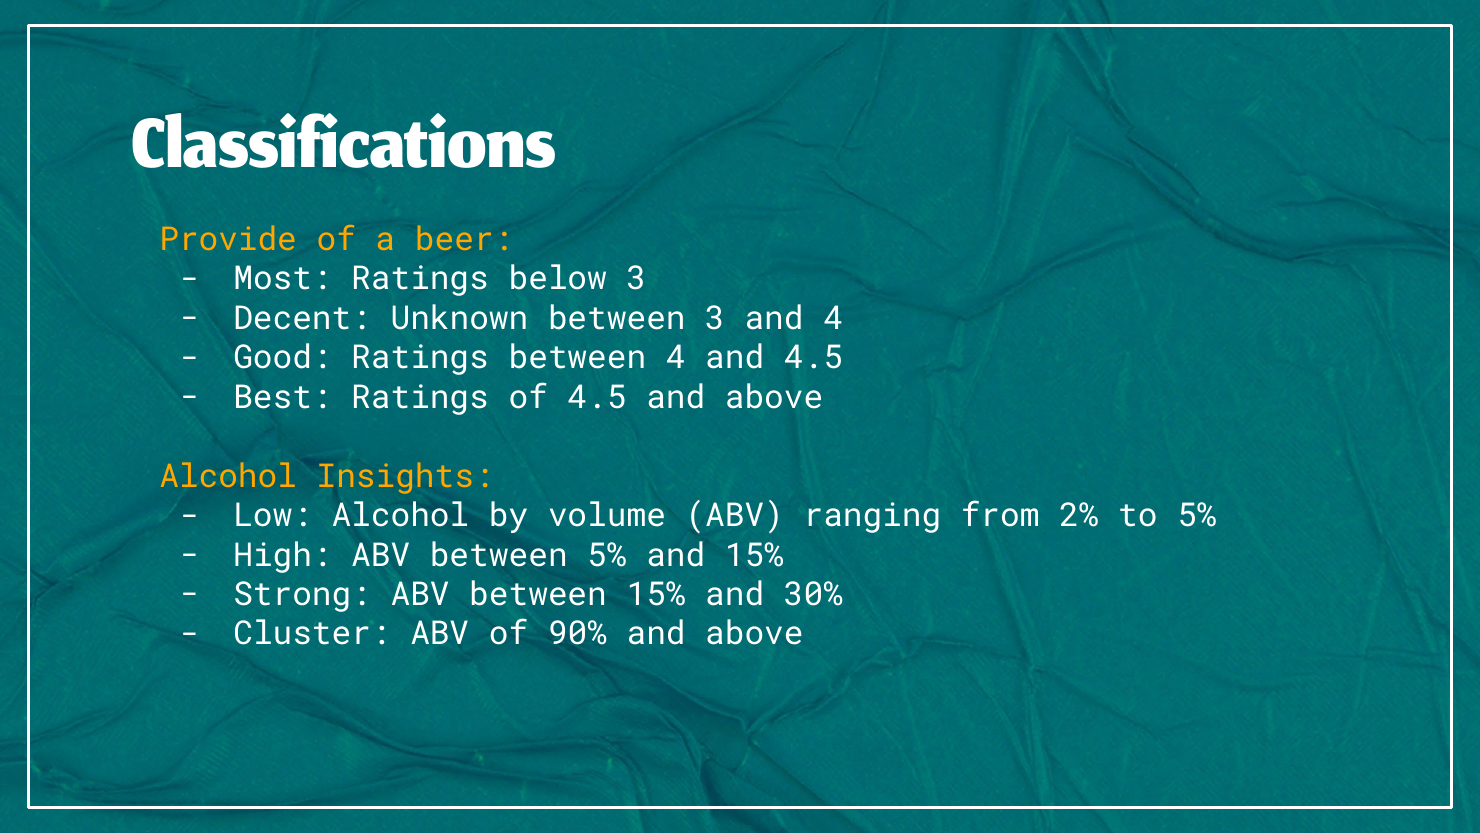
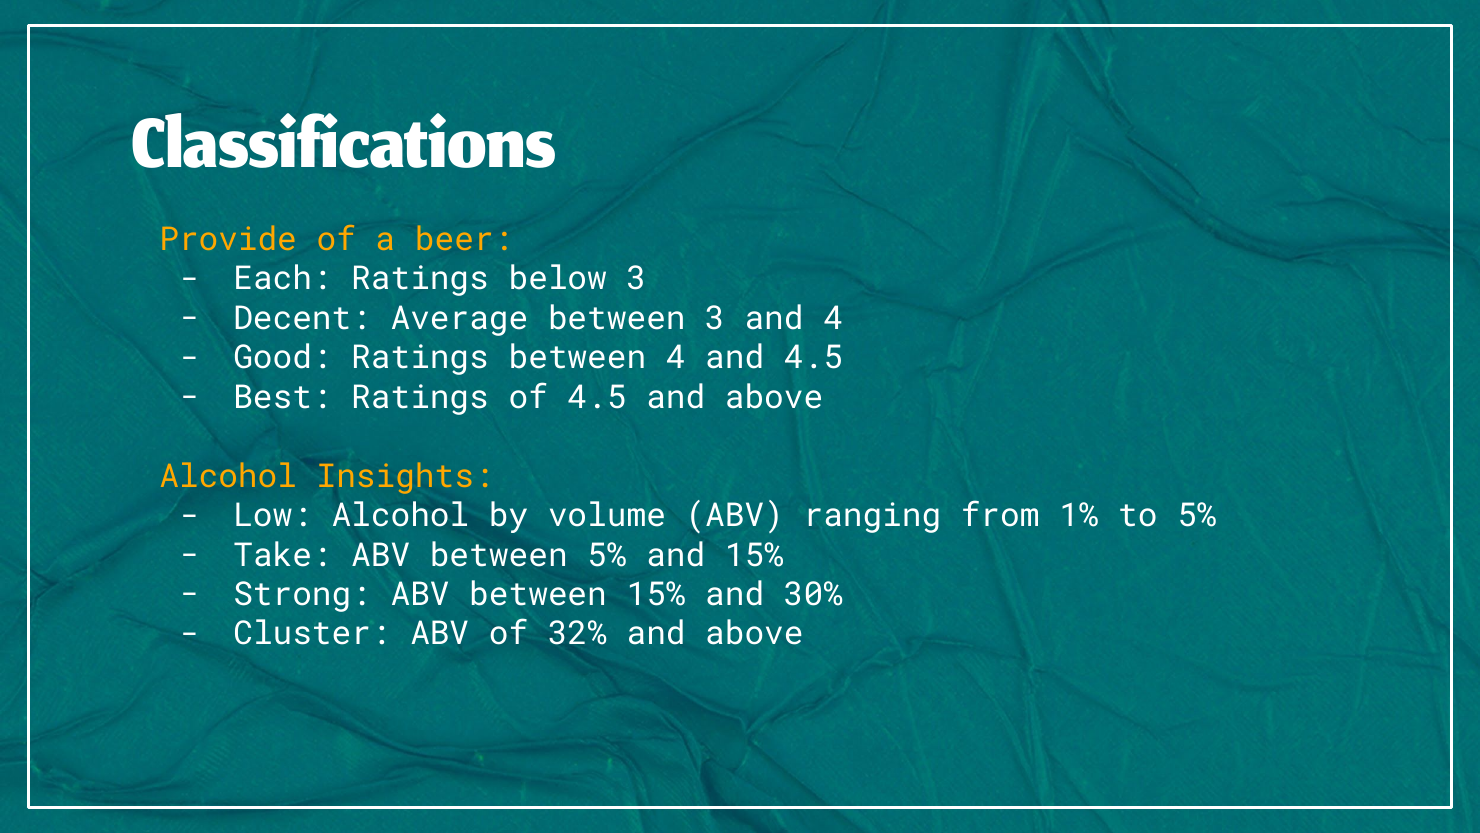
Most: Most -> Each (283, 279)
Unknown: Unknown -> Average (459, 318)
2%: 2% -> 1% (1079, 515)
High: High -> Take (283, 555)
90%: 90% -> 32% (578, 634)
